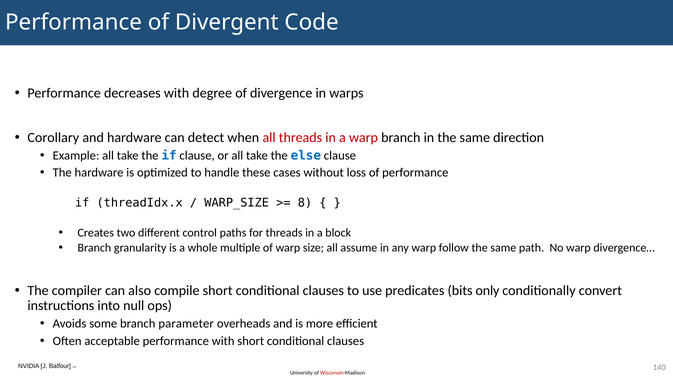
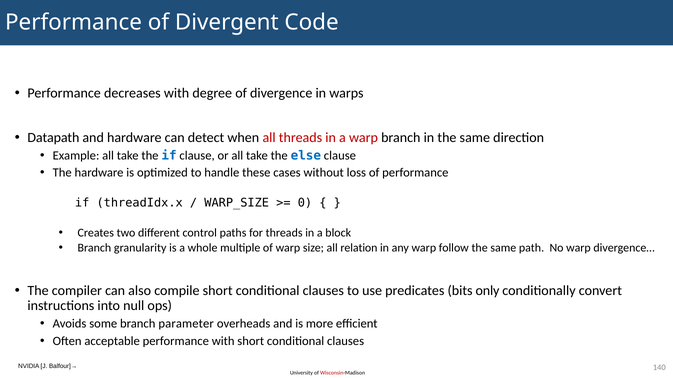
Corollary: Corollary -> Datapath (53, 138)
8: 8 -> 0 (305, 203)
assume: assume -> relation (359, 248)
